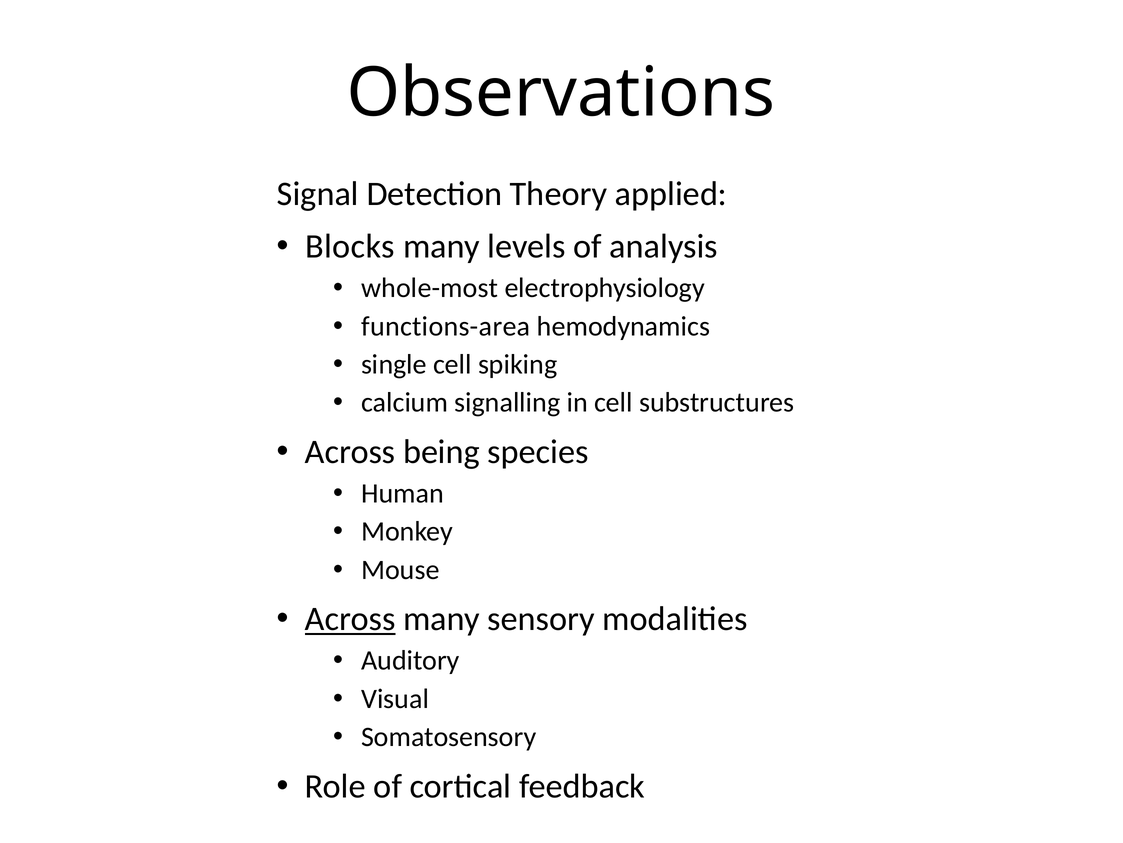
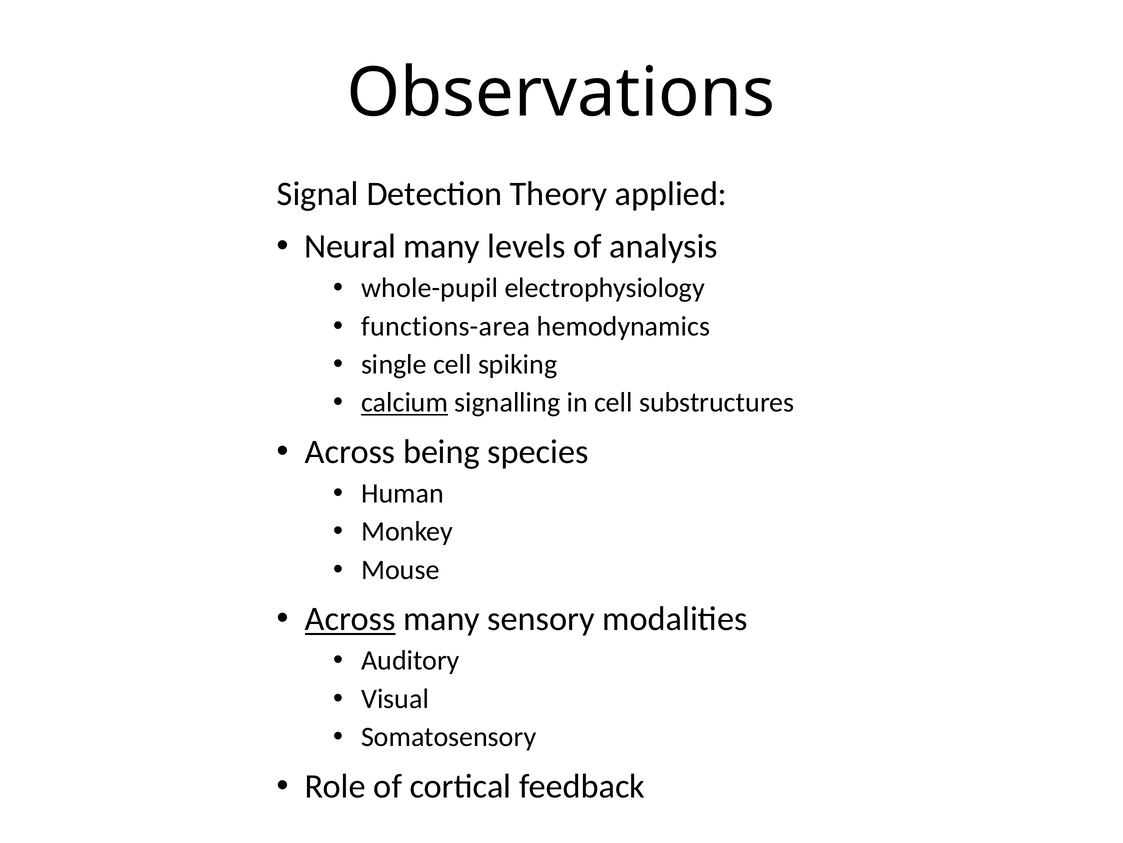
Blocks: Blocks -> Neural (350, 246)
whole-most: whole-most -> whole-pupil (430, 288)
calcium underline: none -> present (405, 402)
